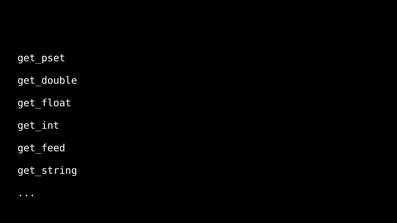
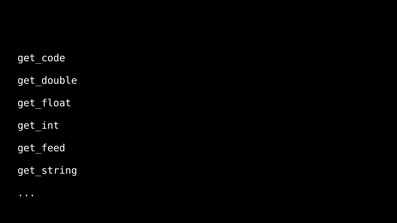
get_pset: get_pset -> get_code (41, 58)
